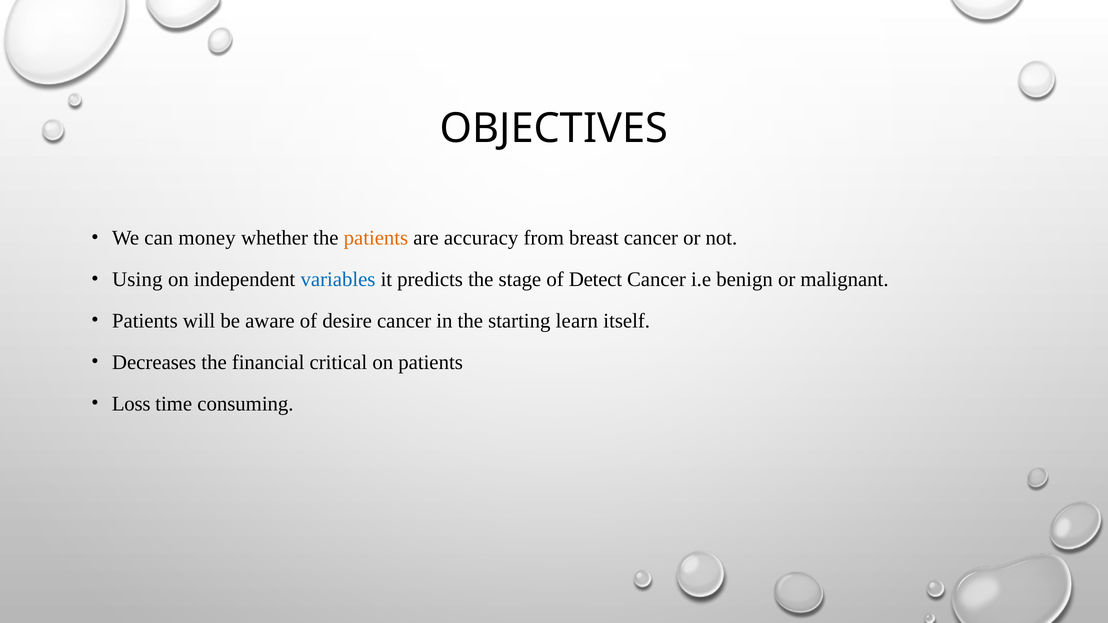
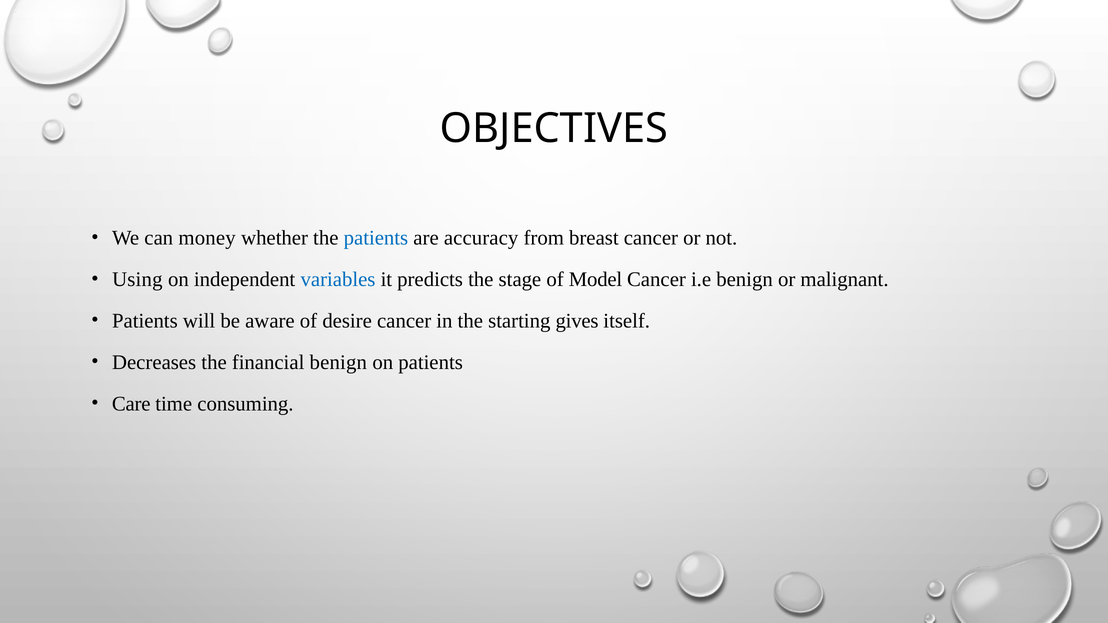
patients colour: orange -> blue (376, 238)
Detect: Detect -> Model (595, 280)
learn: learn -> gives (577, 321)
financial critical: critical -> benign (338, 363)
Loss: Loss -> Care (131, 404)
